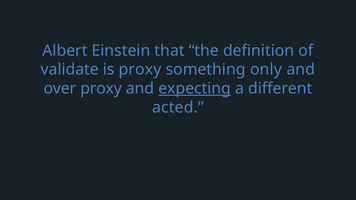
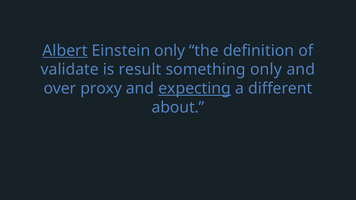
Albert underline: none -> present (65, 51)
Einstein that: that -> only (170, 51)
is proxy: proxy -> result (140, 70)
acted: acted -> about (178, 108)
